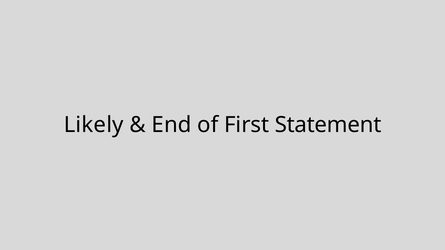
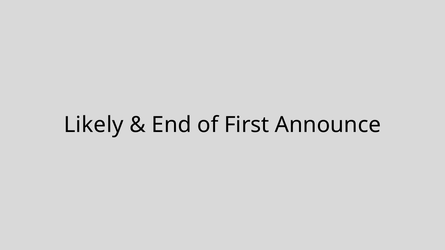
Statement: Statement -> Announce (328, 125)
